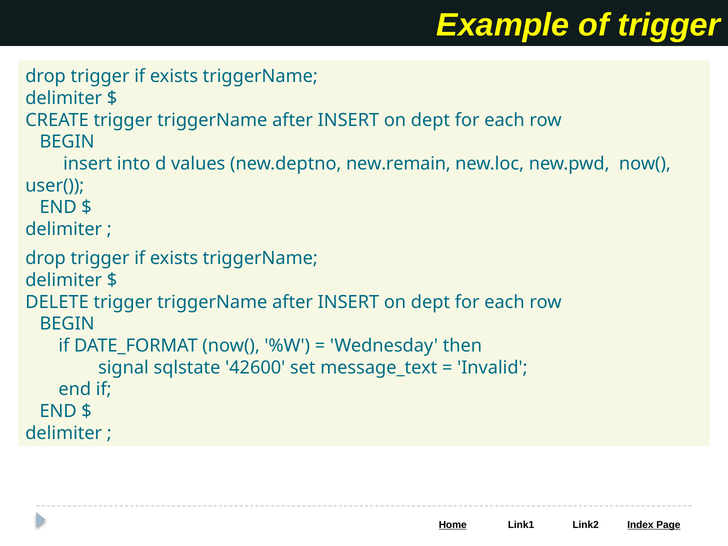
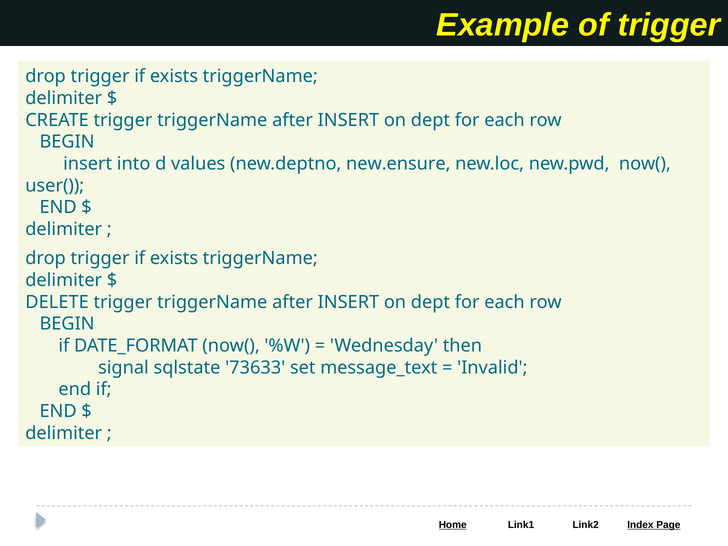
new.remain: new.remain -> new.ensure (398, 164)
42600: 42600 -> 73633 (255, 368)
